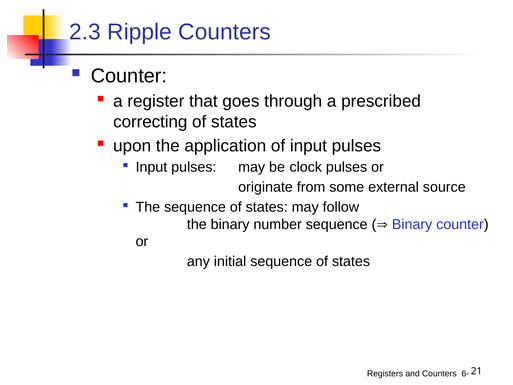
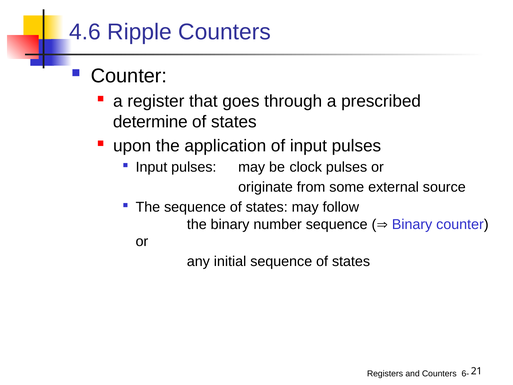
2.3: 2.3 -> 4.6 (85, 32)
correcting: correcting -> determine (150, 122)
